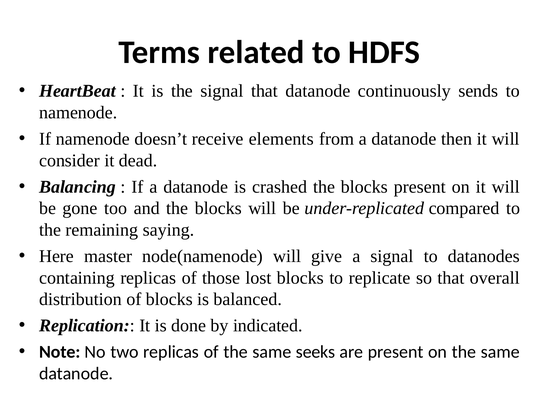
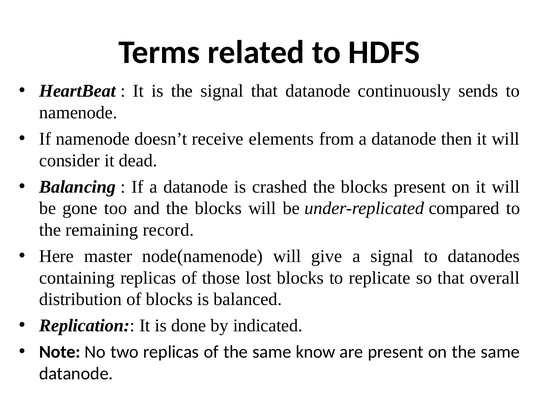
saying: saying -> record (168, 230)
seeks: seeks -> know (316, 352)
